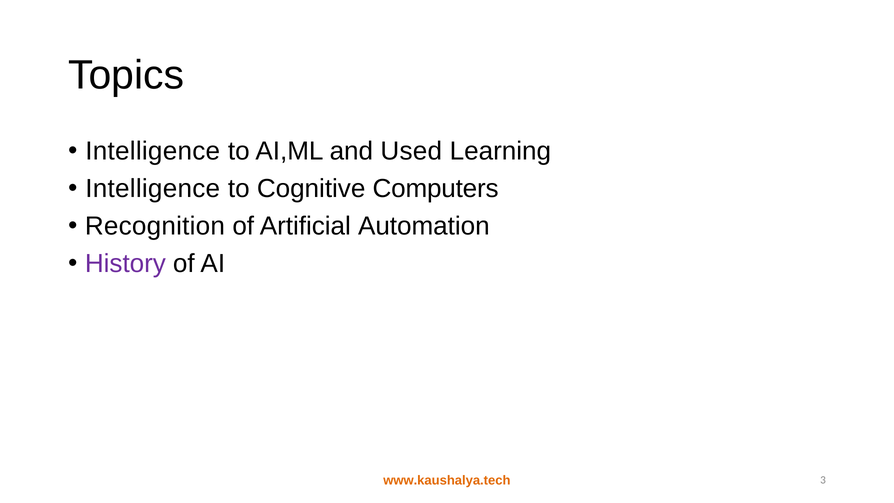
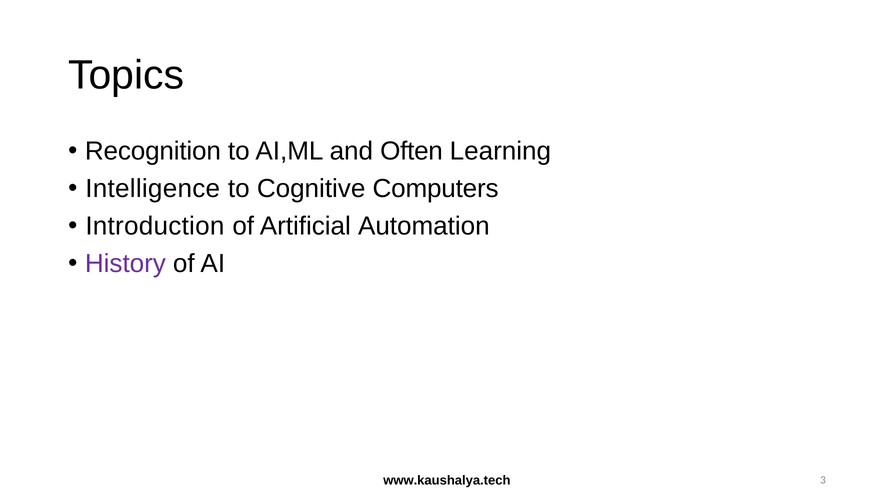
Intelligence: Intelligence -> Recognition (153, 151)
Used: Used -> Often (412, 151)
Recognition: Recognition -> Introduction (155, 226)
www.kaushalya.tech colour: orange -> black (447, 480)
